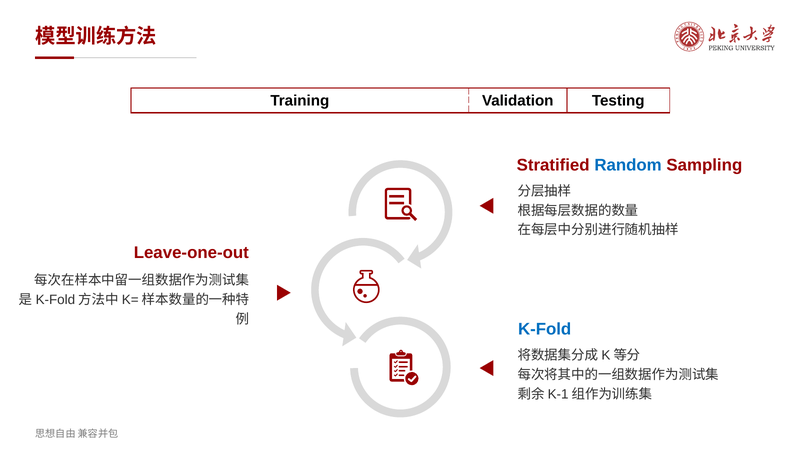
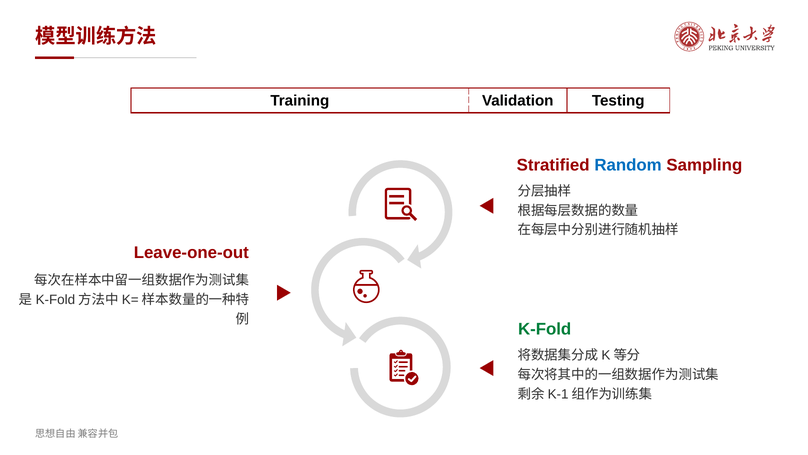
K-Fold colour: blue -> green (545, 329)
